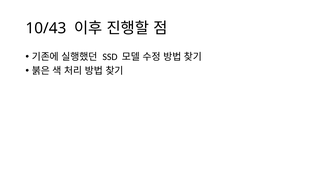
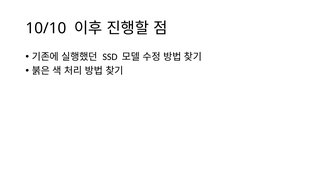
10/43: 10/43 -> 10/10 (46, 28)
